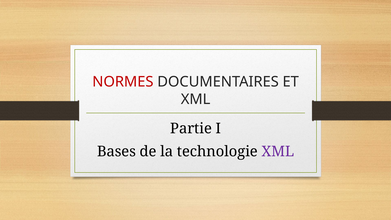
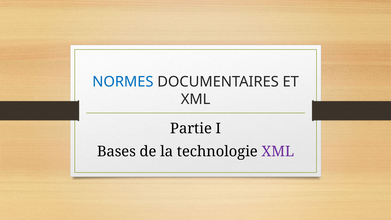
NORMES colour: red -> blue (123, 82)
